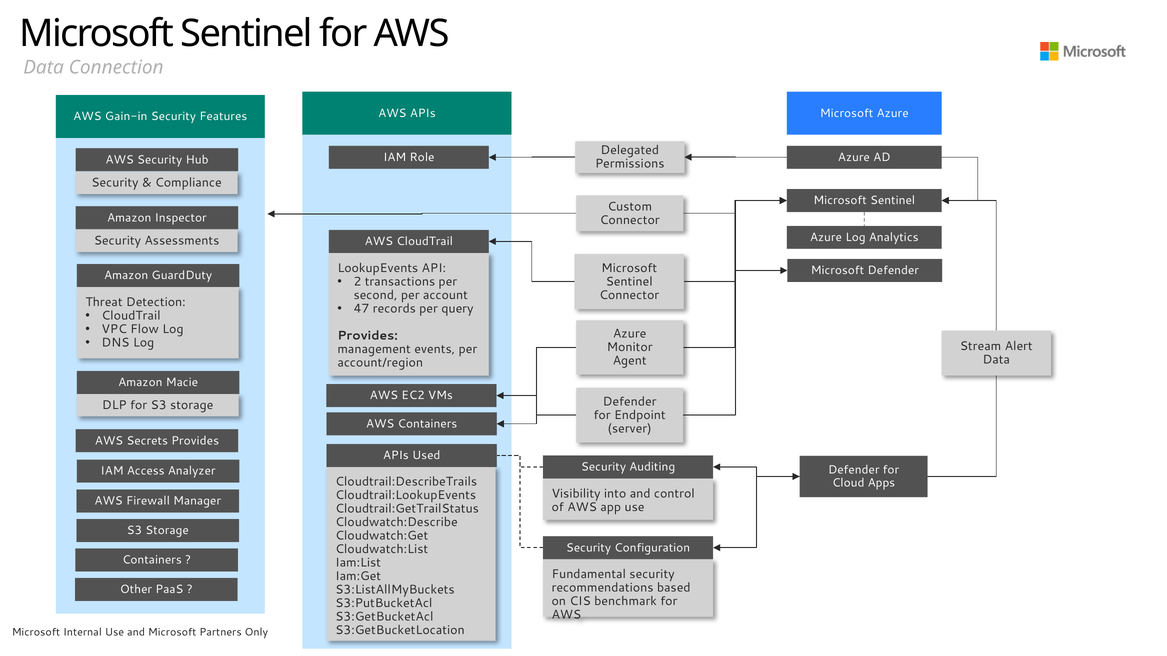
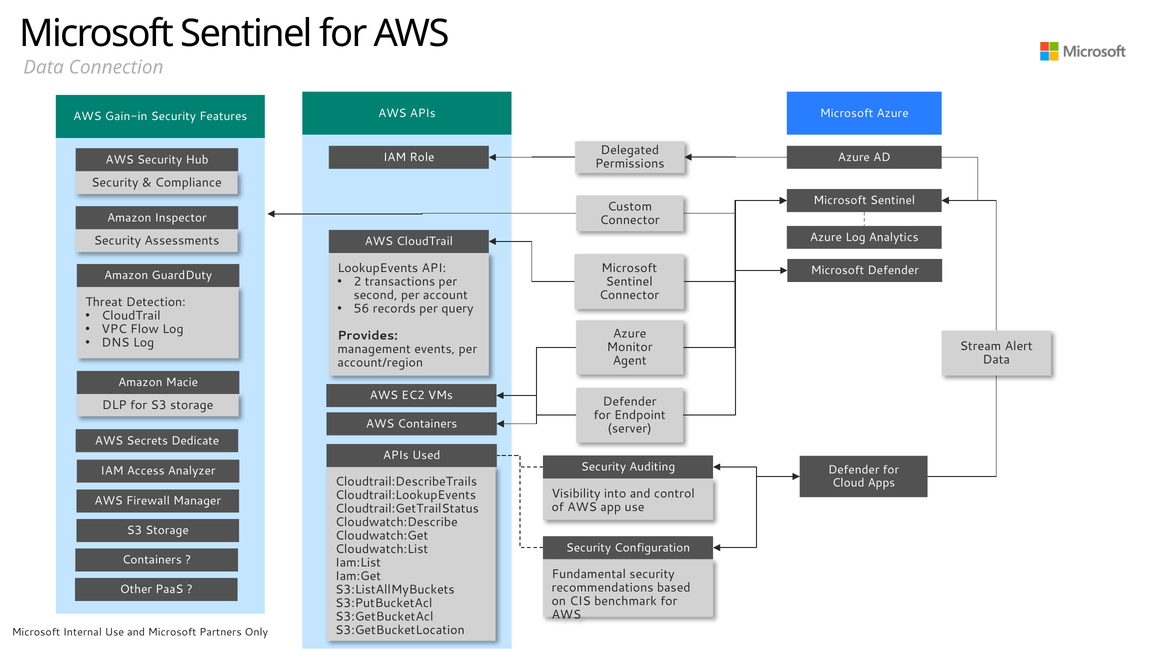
47: 47 -> 56 (361, 309)
Secrets Provides: Provides -> Dedicate (195, 441)
